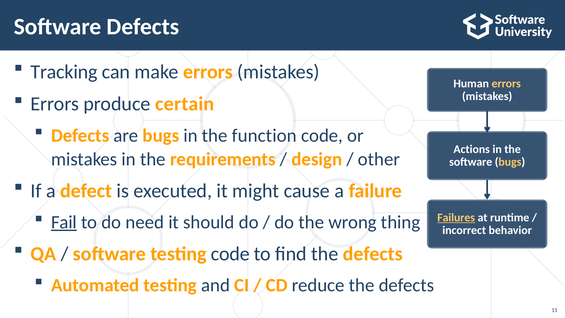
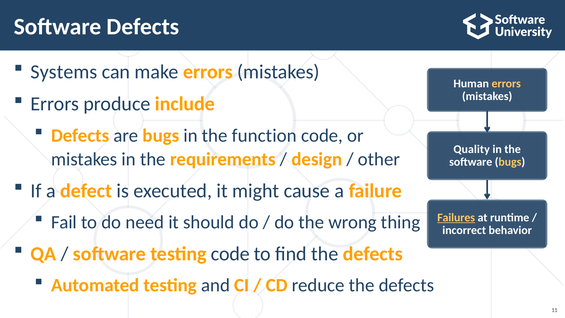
Tracking: Tracking -> Systems (64, 72)
certain: certain -> include (185, 104)
Actions: Actions -> Quality (472, 149)
Fail underline: present -> none (64, 222)
